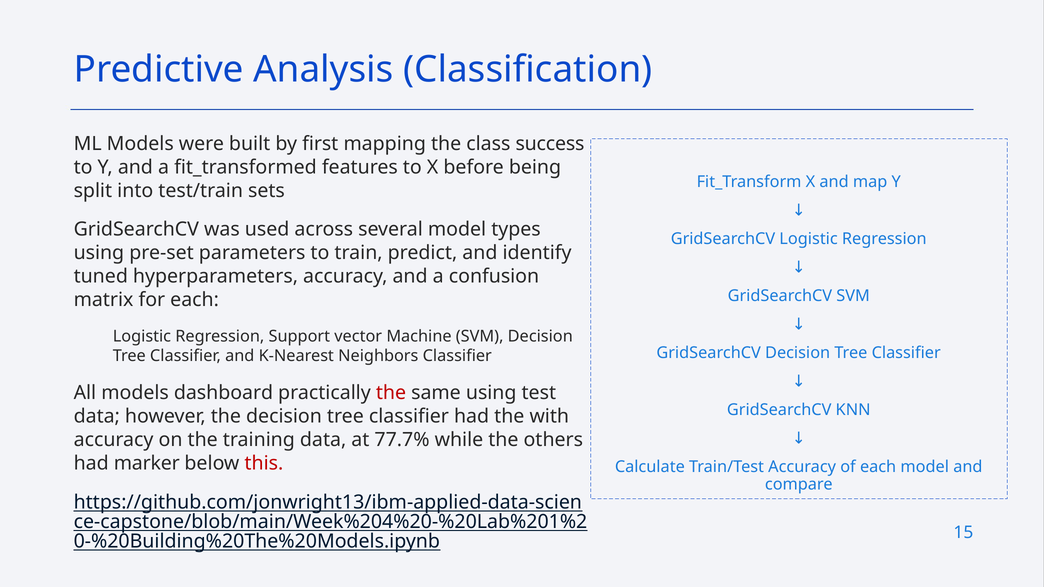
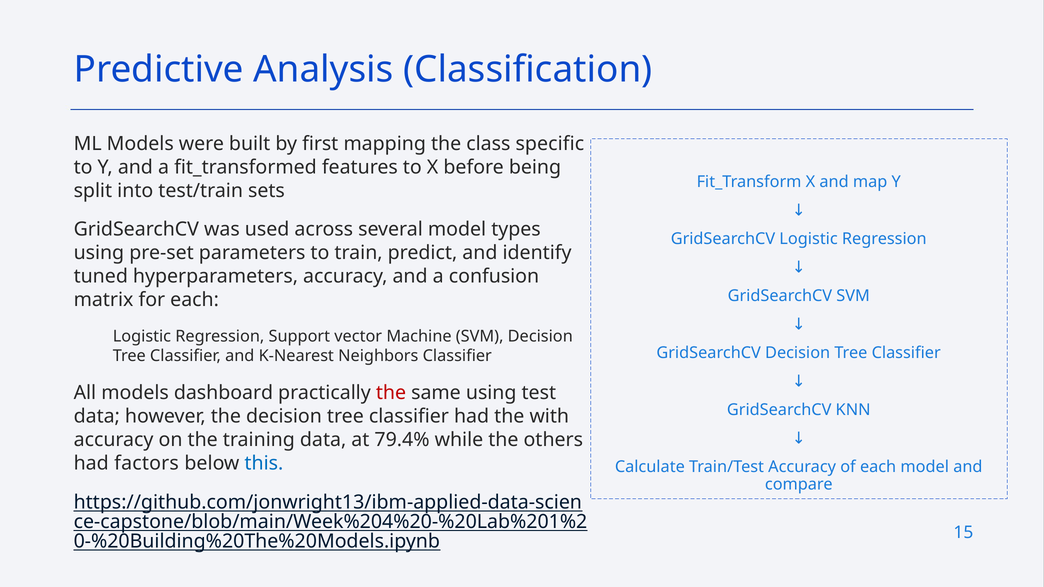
success: success -> specific (550, 144)
77.7%: 77.7% -> 79.4% (402, 440)
marker: marker -> factors (147, 464)
this colour: red -> blue (264, 464)
